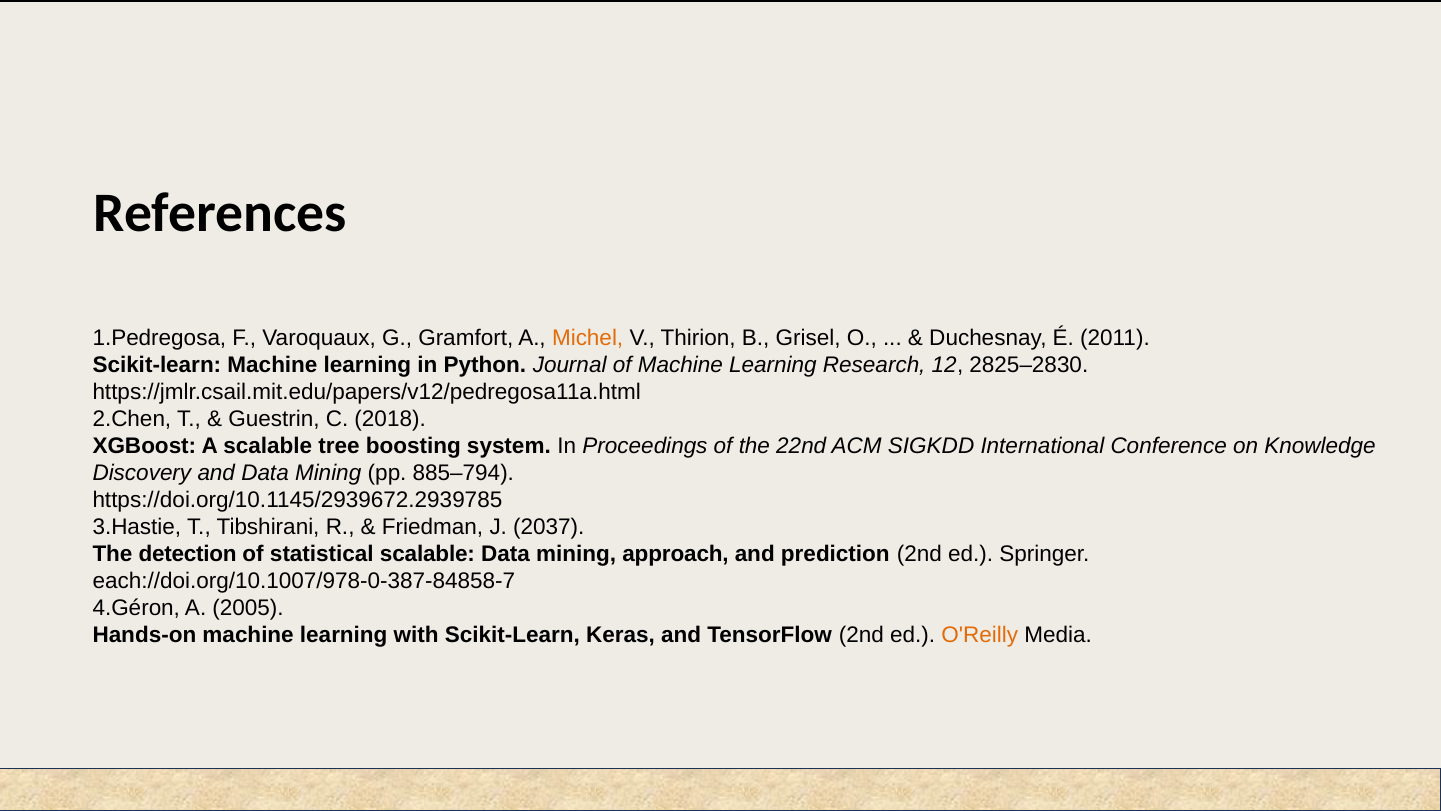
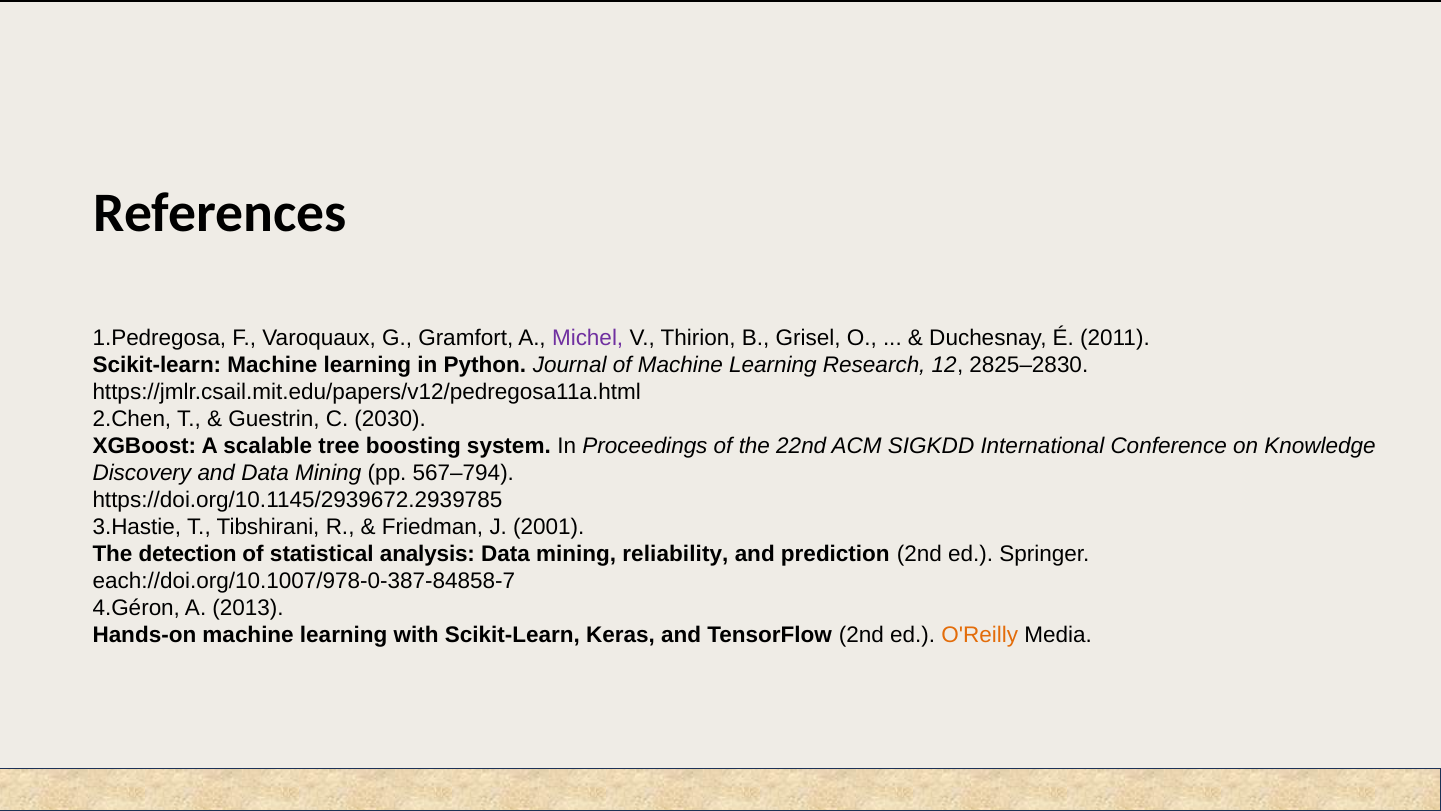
Michel colour: orange -> purple (588, 338)
2018: 2018 -> 2030 (390, 419)
885–794: 885–794 -> 567–794 (463, 473)
2037: 2037 -> 2001 (549, 527)
statistical scalable: scalable -> analysis (427, 554)
approach: approach -> reliability (675, 554)
2005: 2005 -> 2013 (248, 608)
